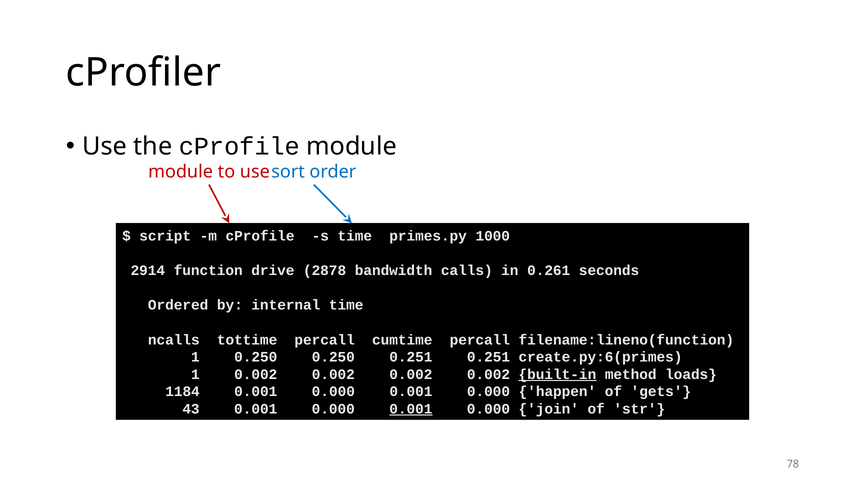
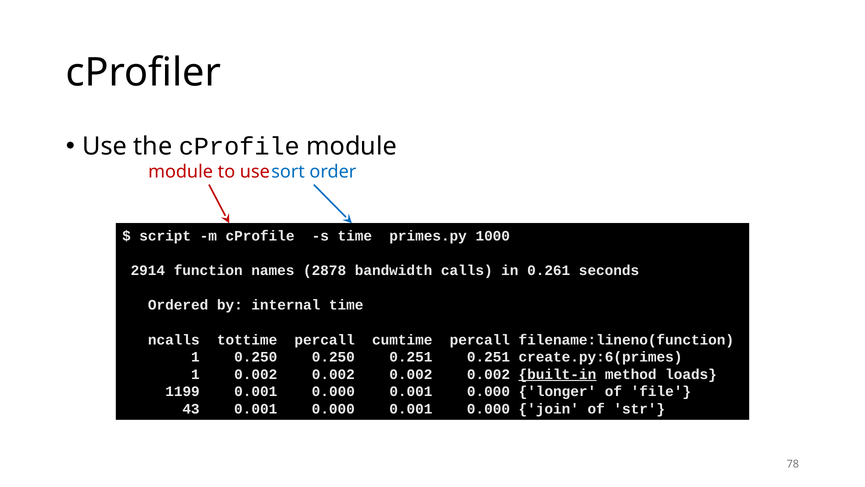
drive: drive -> names (273, 270)
1184: 1184 -> 1199 (183, 391)
happen: happen -> longer (557, 391)
gets: gets -> file (661, 391)
0.001 underline: present -> none (411, 409)
